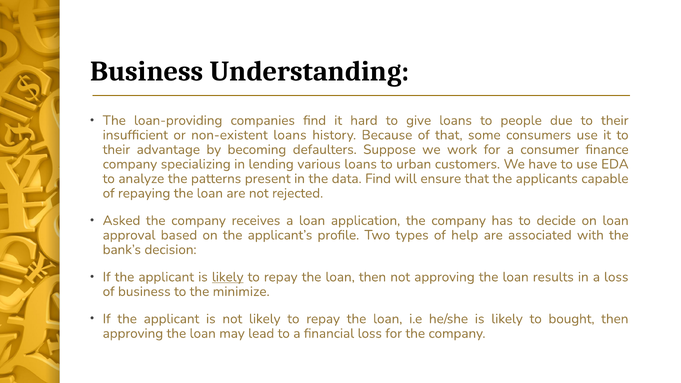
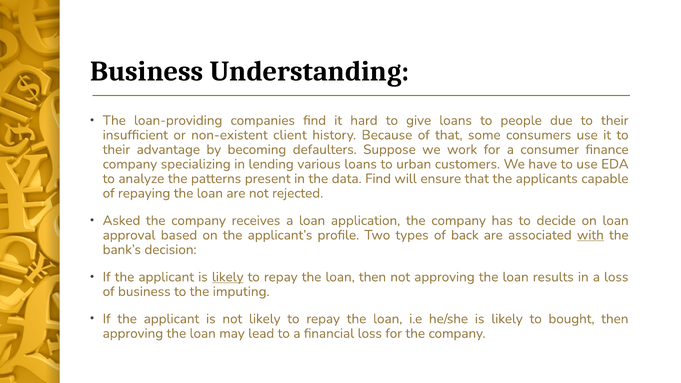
non-existent loans: loans -> client (290, 135)
help: help -> back (465, 235)
with underline: none -> present (590, 235)
minimize: minimize -> imputing (241, 292)
